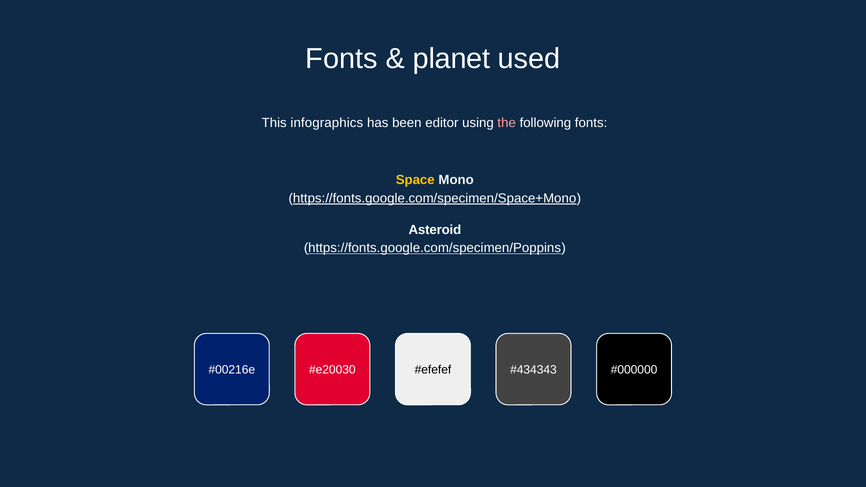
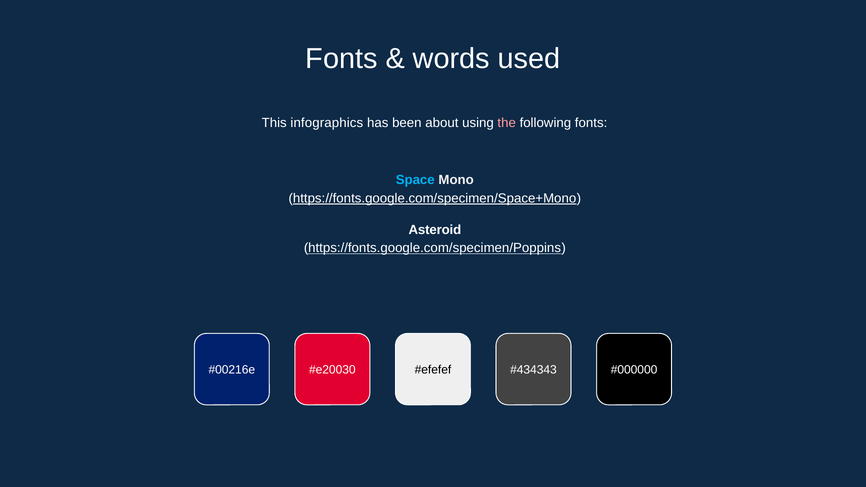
planet: planet -> words (451, 59)
editor: editor -> about (442, 123)
Space colour: yellow -> light blue (415, 180)
